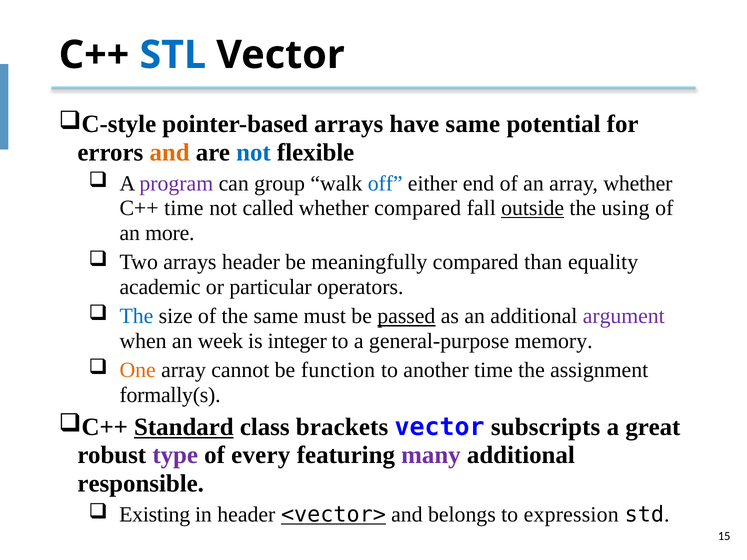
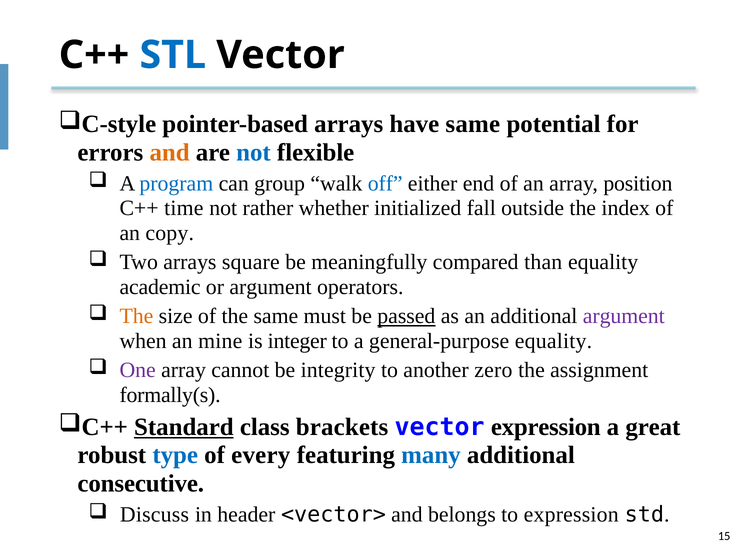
program colour: purple -> blue (176, 183)
array whether: whether -> position (638, 183)
called: called -> rather (268, 208)
whether compared: compared -> initialized (418, 208)
outside underline: present -> none (533, 208)
using: using -> index (626, 208)
more: more -> copy (170, 233)
arrays header: header -> square (251, 262)
or particular: particular -> argument (271, 287)
The colour: blue -> orange (136, 316)
week: week -> mine (220, 341)
general-purpose memory: memory -> equality (553, 341)
One colour: orange -> purple (138, 370)
function: function -> integrity (338, 370)
another time: time -> zero (493, 370)
vector subscripts: subscripts -> expression (546, 427)
type colour: purple -> blue (175, 455)
many colour: purple -> blue (431, 455)
responsible: responsible -> consecutive (141, 484)
Existing: Existing -> Discuss (154, 515)
<vector> underline: present -> none (333, 515)
